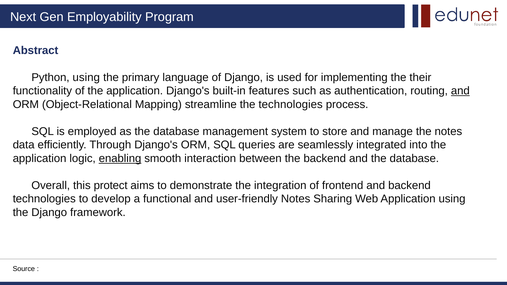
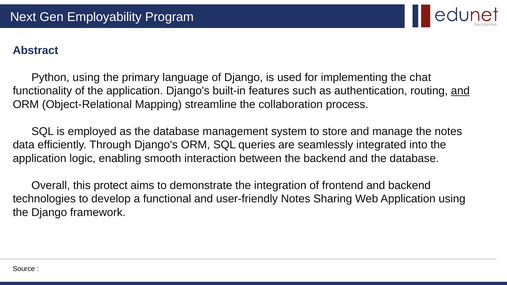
their: their -> chat (420, 77)
the technologies: technologies -> collaboration (291, 104)
enabling underline: present -> none (120, 159)
